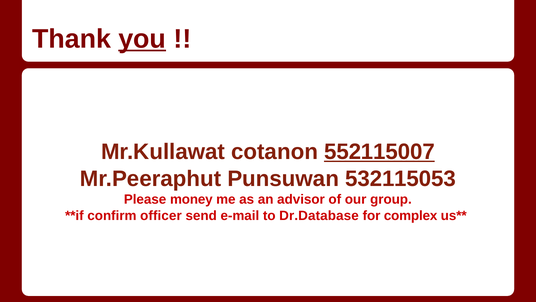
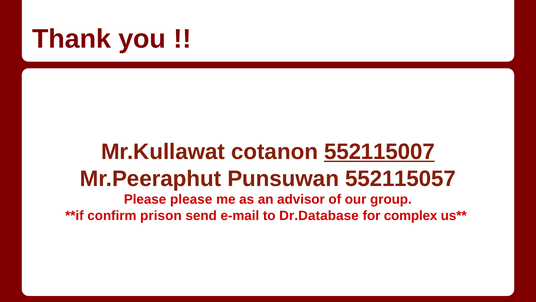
you underline: present -> none (142, 39)
532115053: 532115053 -> 552115057 (400, 178)
Please money: money -> please (191, 199)
officer: officer -> prison (161, 215)
